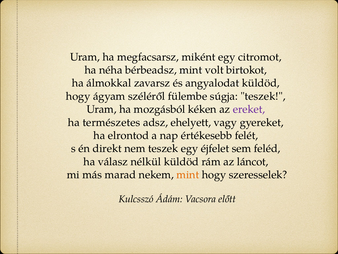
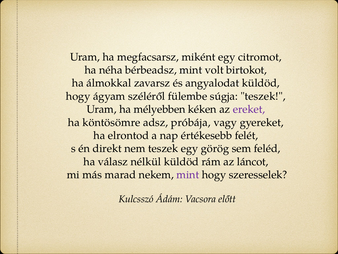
mozgásból: mozgásból -> mélyebben (160, 109)
természetes: természetes -> köntösömre (111, 122)
ehelyett: ehelyett -> próbája (191, 122)
éjfelet: éjfelet -> görög (215, 148)
mint colour: orange -> purple (188, 174)
